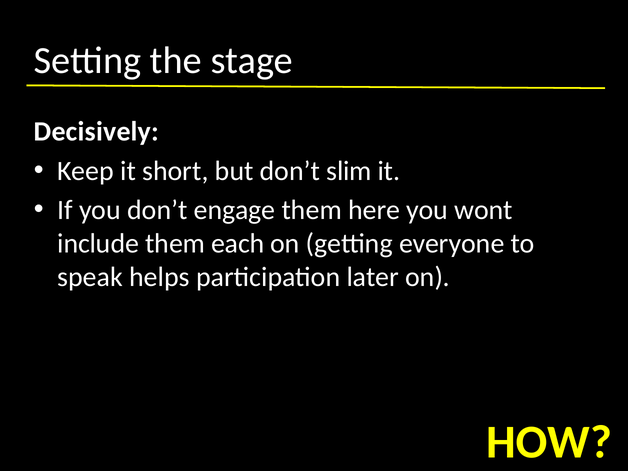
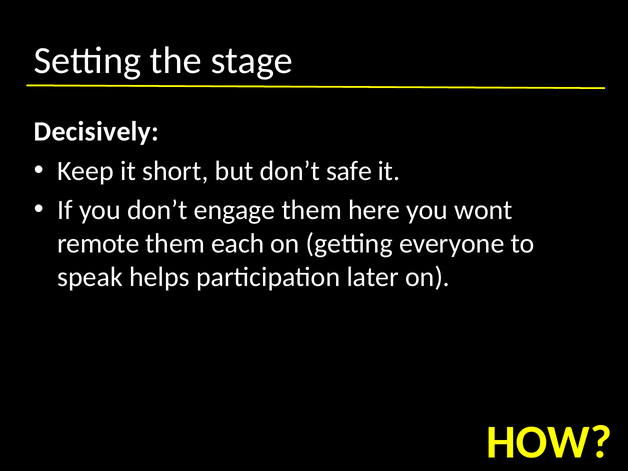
slim: slim -> safe (349, 171)
include: include -> remote (98, 243)
